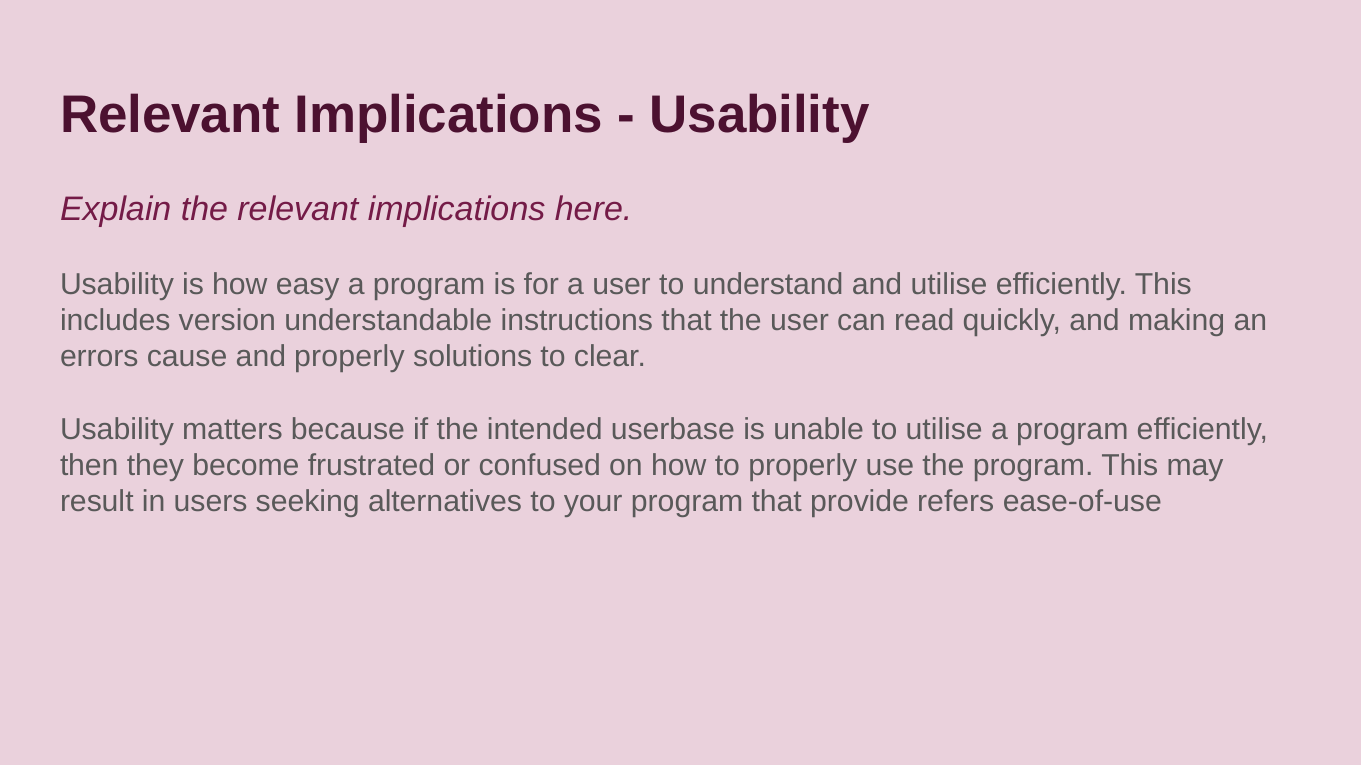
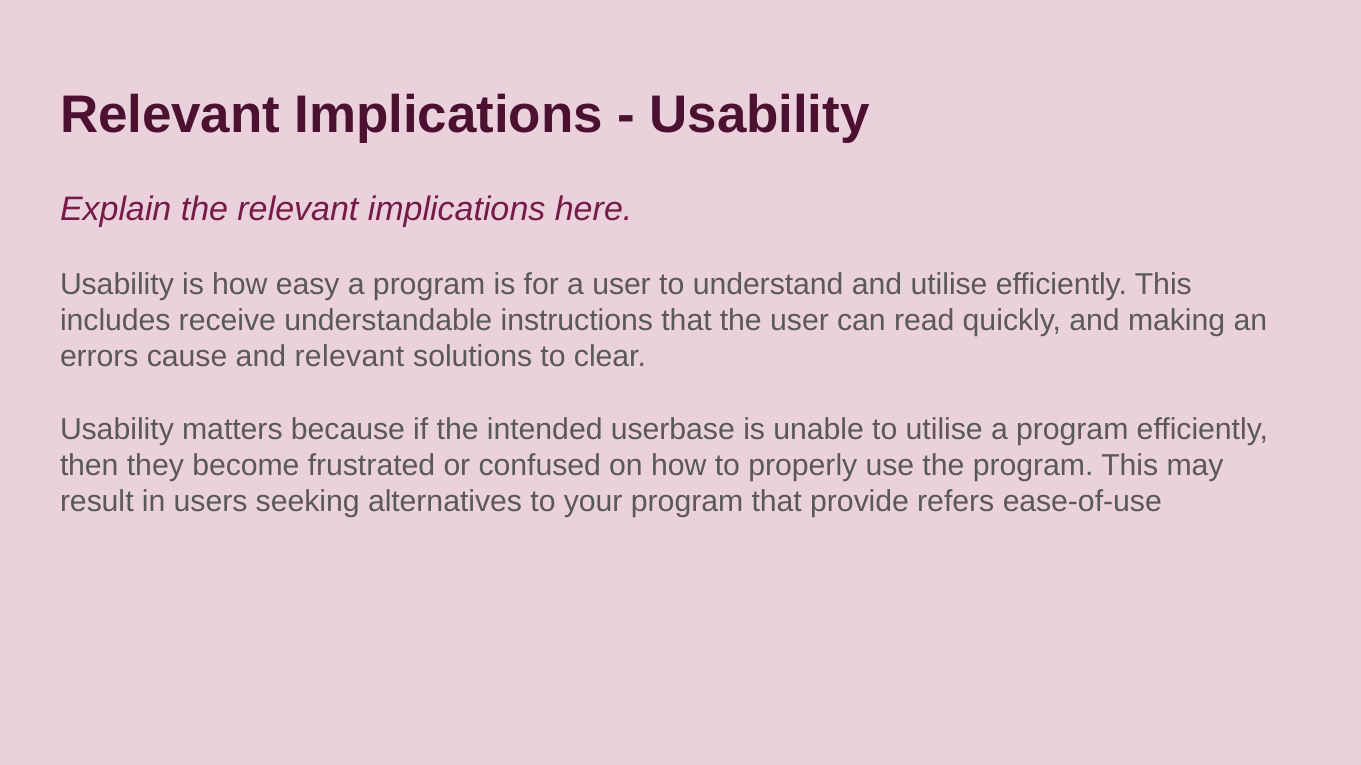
version: version -> receive (227, 321)
and properly: properly -> relevant (349, 357)
